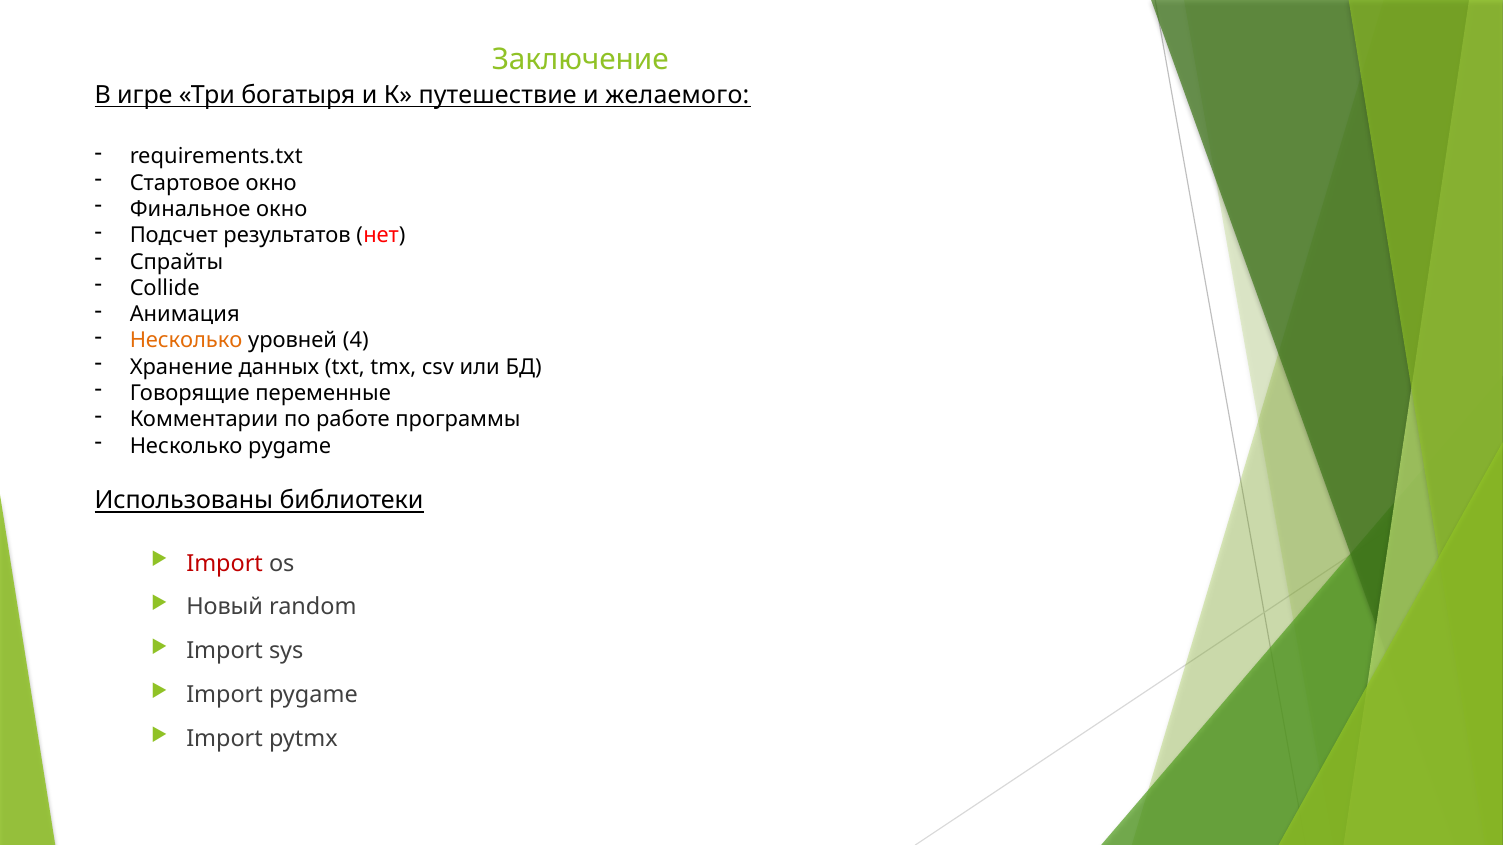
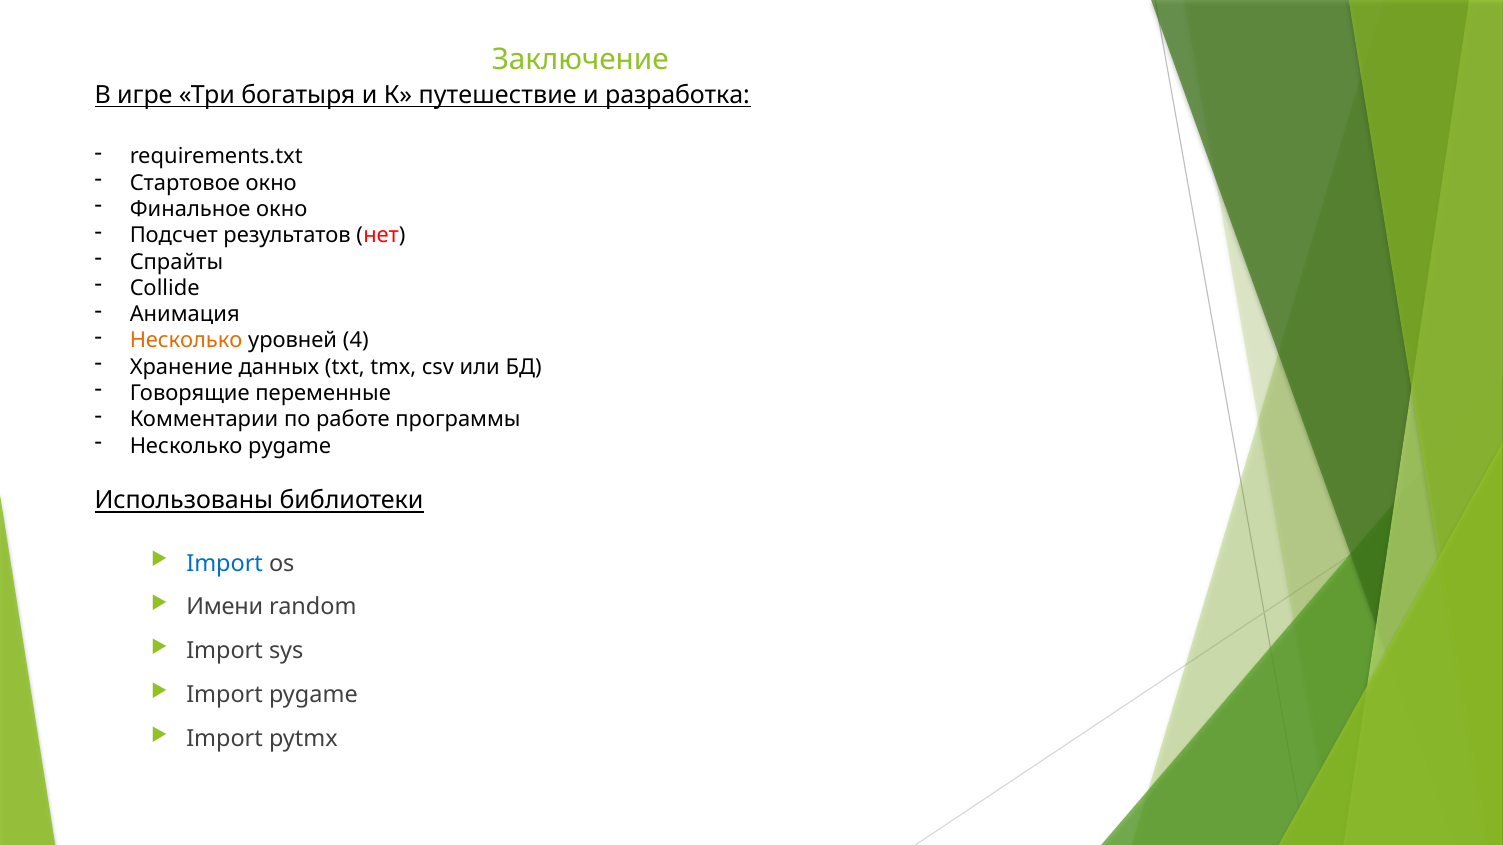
желаемого: желаемого -> разработка (678, 95)
Import colour: red -> blue (225, 564)
Новый: Новый -> Имени (225, 607)
